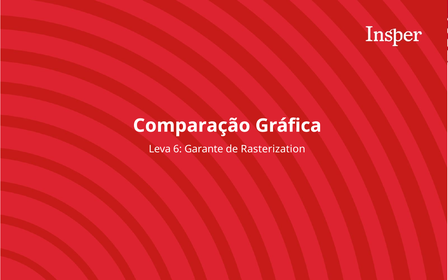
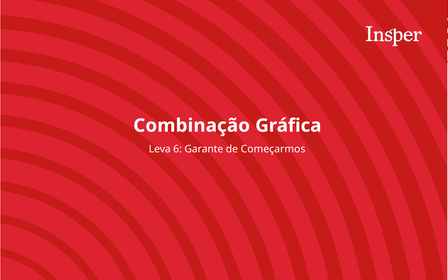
Comparação: Comparação -> Combinação (192, 126)
Rasterization: Rasterization -> Começarmos (273, 149)
